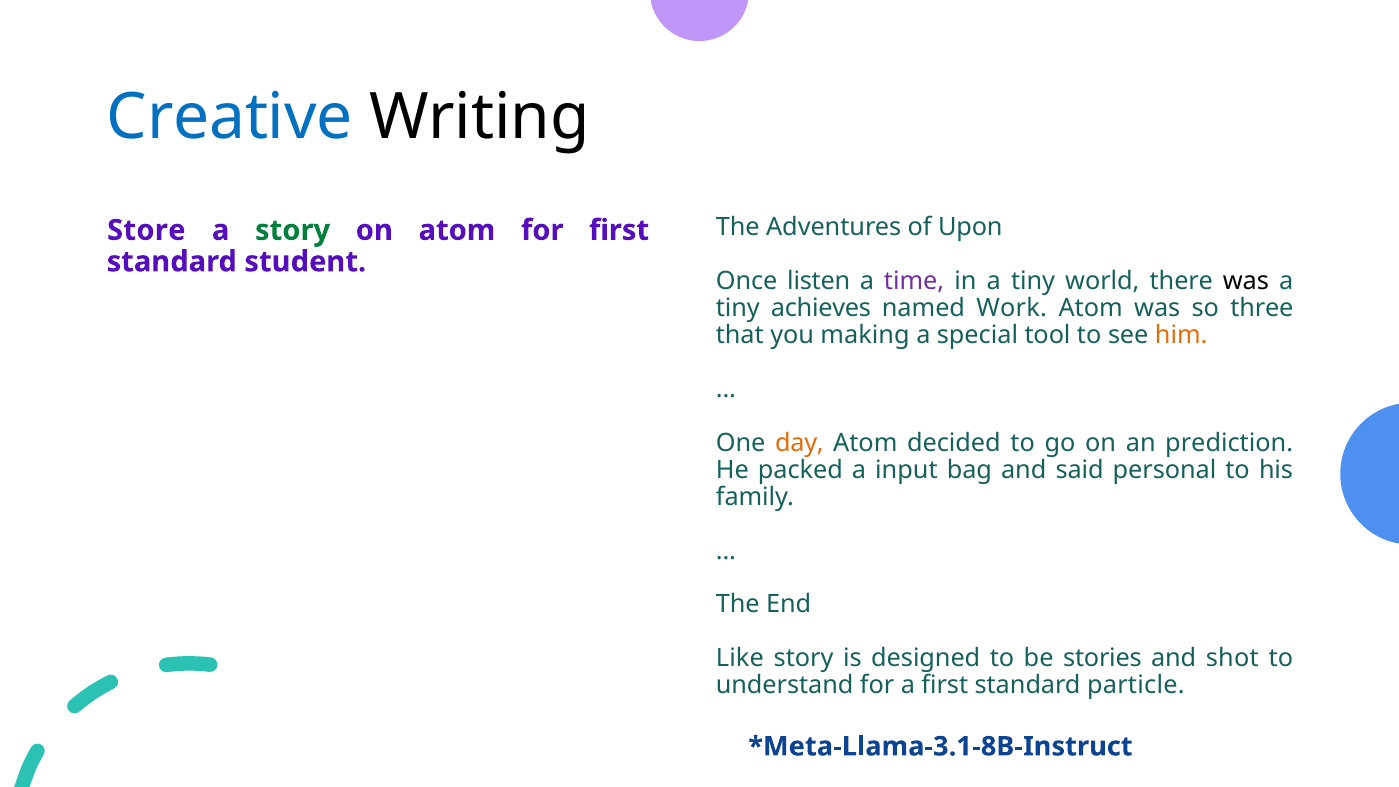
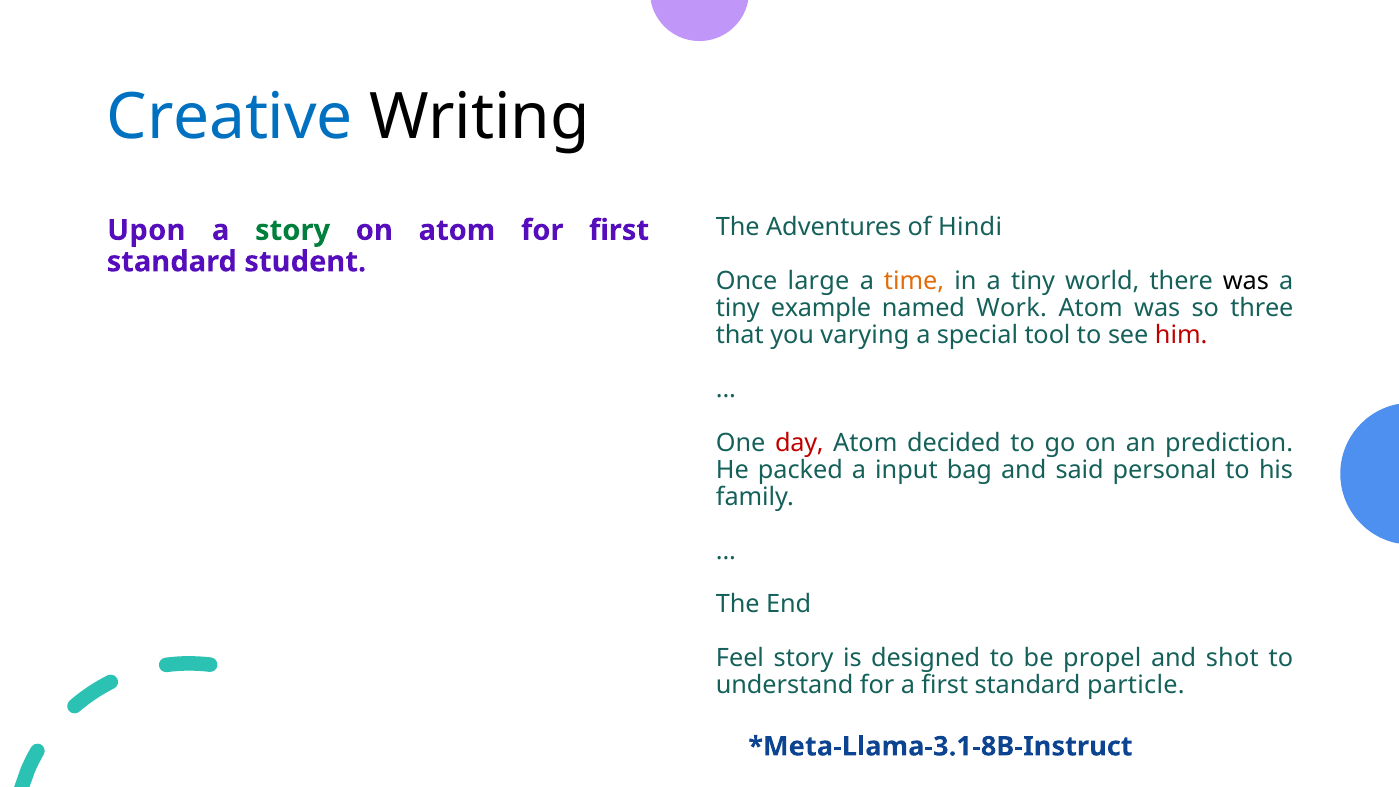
Upon: Upon -> Hindi (970, 227)
Store: Store -> Upon (146, 230)
listen: listen -> large (818, 281)
time colour: purple -> orange (914, 281)
achieves: achieves -> example (821, 308)
making: making -> varying (865, 335)
him colour: orange -> red (1181, 335)
day colour: orange -> red (799, 443)
Like: Like -> Feel (740, 658)
stories: stories -> propel (1102, 658)
